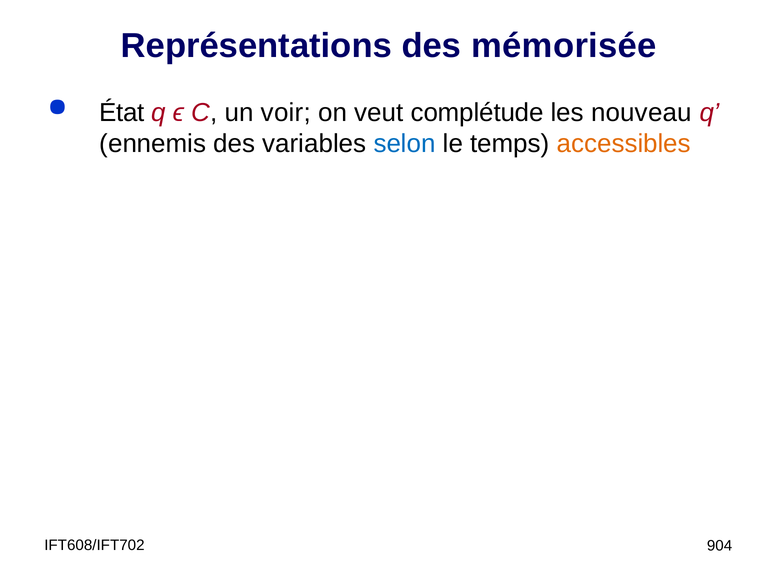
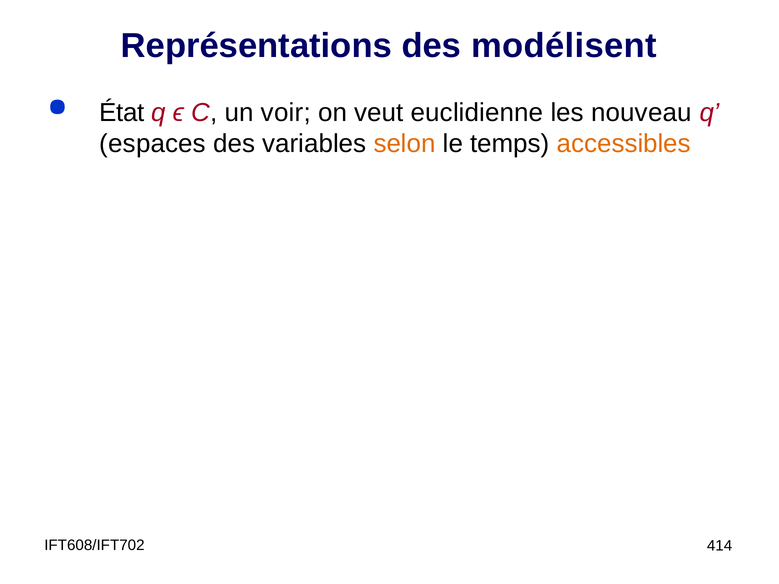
mémorisée: mémorisée -> modélisent (564, 46)
complétude: complétude -> euclidienne (477, 113)
ennemis: ennemis -> espaces (153, 144)
selon colour: blue -> orange (405, 144)
904: 904 -> 414 (720, 546)
